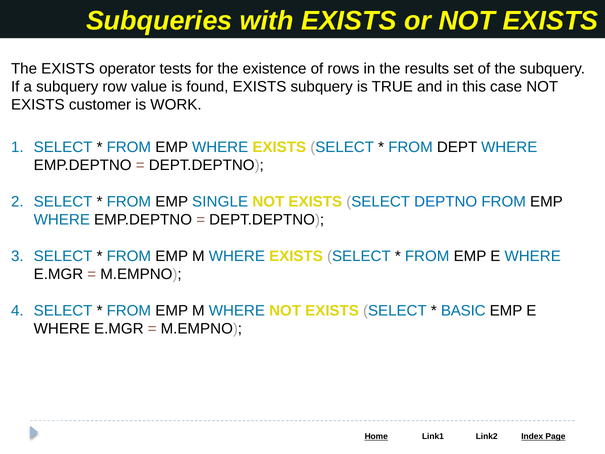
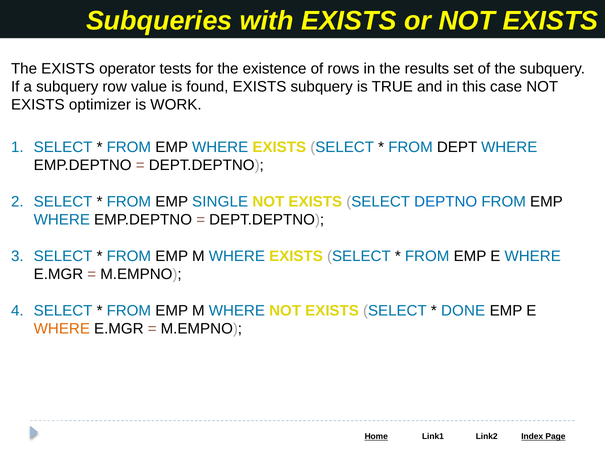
customer: customer -> optimizer (100, 105)
BASIC: BASIC -> DONE (463, 311)
WHERE colour: black -> orange (62, 329)
